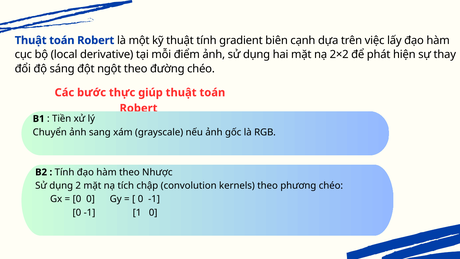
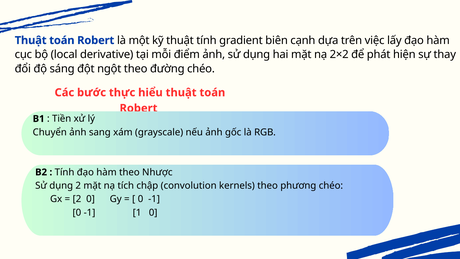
giúp: giúp -> hiểu (150, 92)
0: 0 -> 2 (77, 199)
